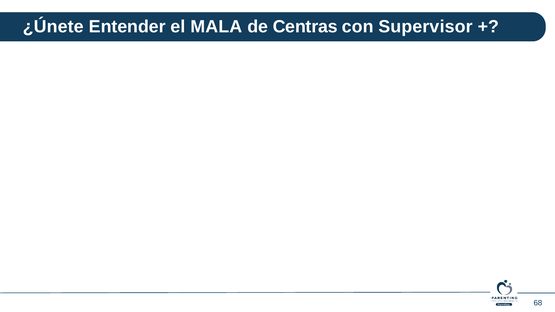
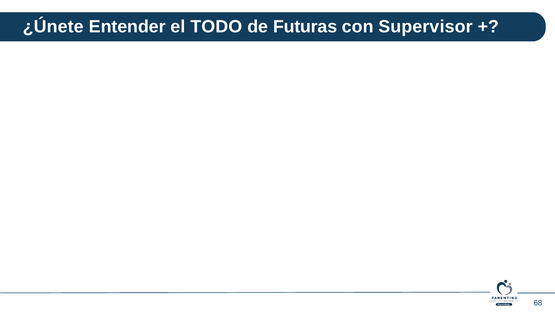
MALA: MALA -> TODO (216, 27)
Centras: Centras -> Futuras (305, 27)
